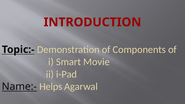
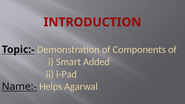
Movie: Movie -> Added (97, 62)
